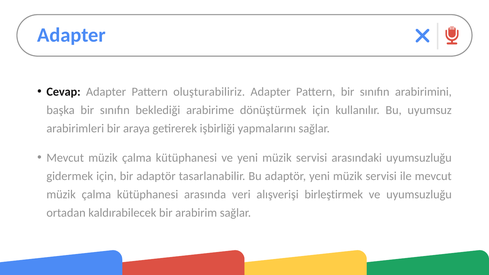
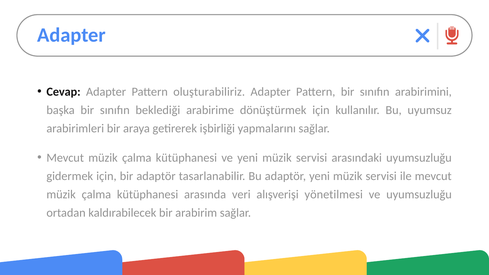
birleştirmek: birleştirmek -> yönetilmesi (334, 195)
